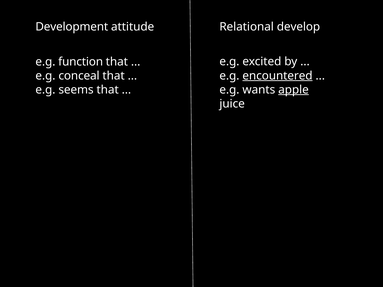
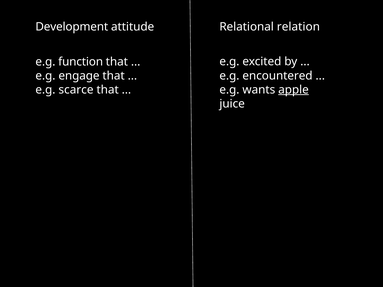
develop: develop -> relation (298, 27)
conceal: conceal -> engage (79, 76)
encountered underline: present -> none (277, 76)
seems: seems -> scarce (76, 90)
